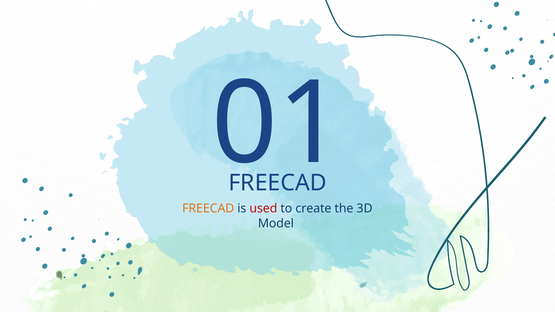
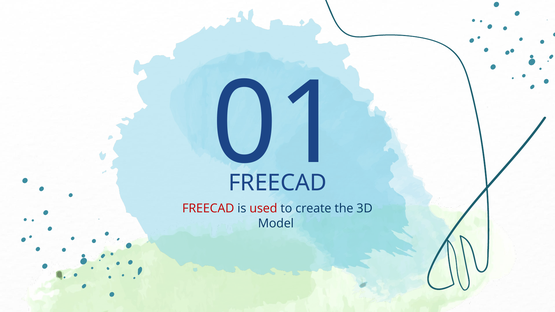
FREECAD colour: orange -> red (208, 209)
